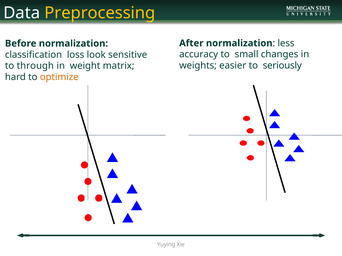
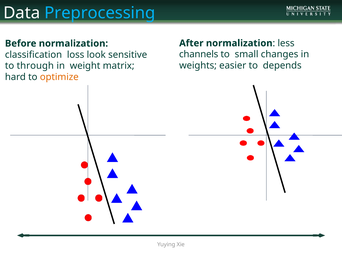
Preprocessing colour: yellow -> light blue (100, 13)
accuracy: accuracy -> channels (199, 54)
seriously: seriously -> depends (282, 66)
